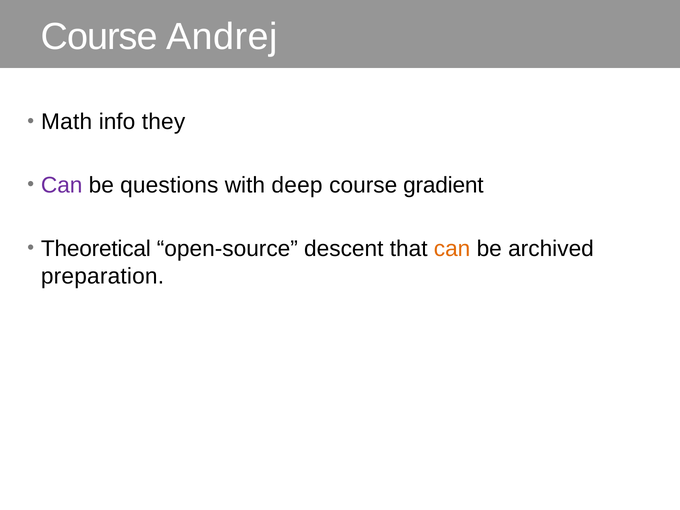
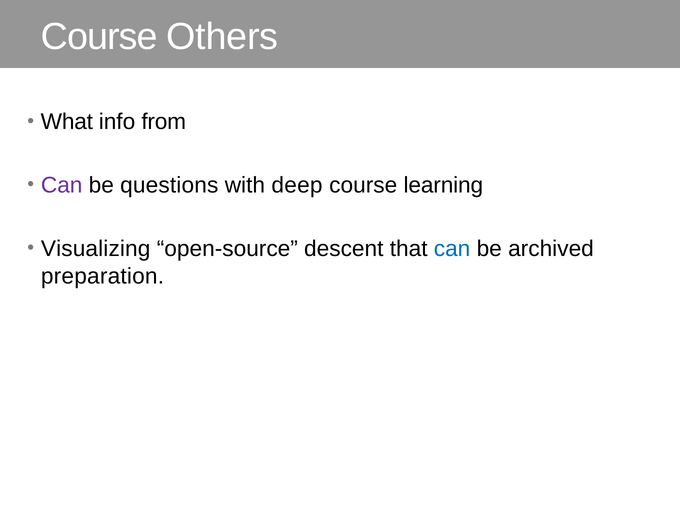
Andrej: Andrej -> Others (222, 37)
Math: Math -> What (67, 122)
they: they -> from (164, 122)
gradient: gradient -> learning (443, 185)
Theoretical: Theoretical -> Visualizing (96, 249)
can colour: orange -> blue (452, 249)
